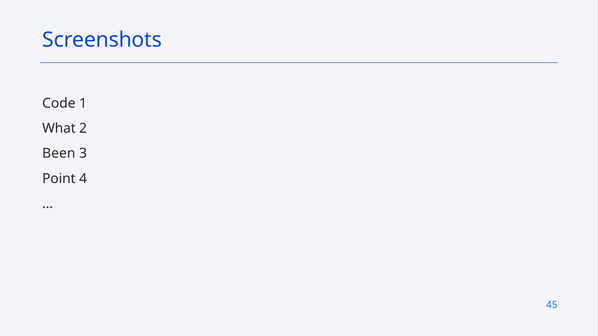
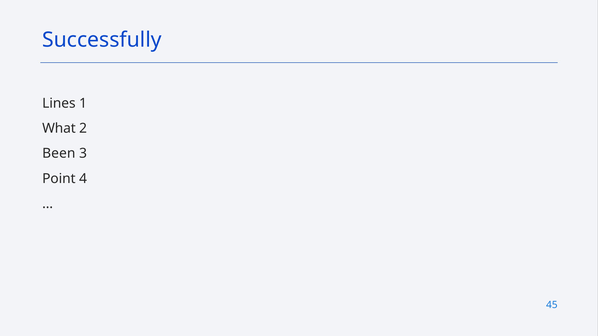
Screenshots: Screenshots -> Successfully (102, 40)
Code: Code -> Lines (59, 103)
